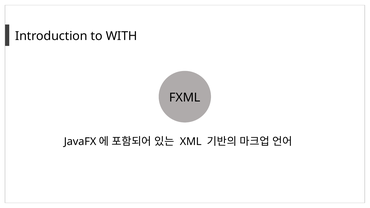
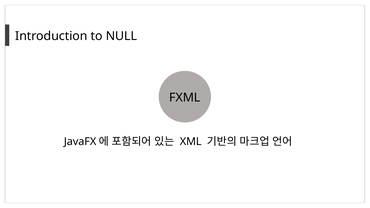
WITH: WITH -> NULL (121, 36)
